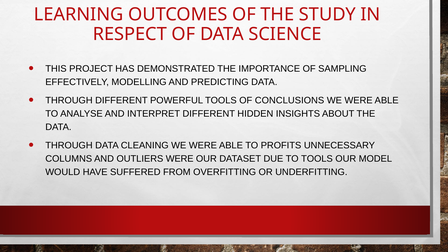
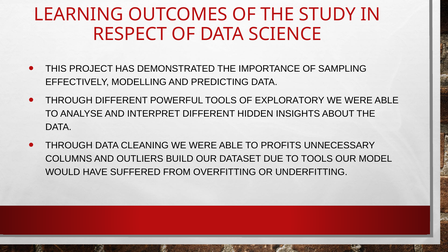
CONCLUSIONS: CONCLUSIONS -> EXPLORATORY (290, 100)
OUTLIERS WERE: WERE -> BUILD (180, 159)
